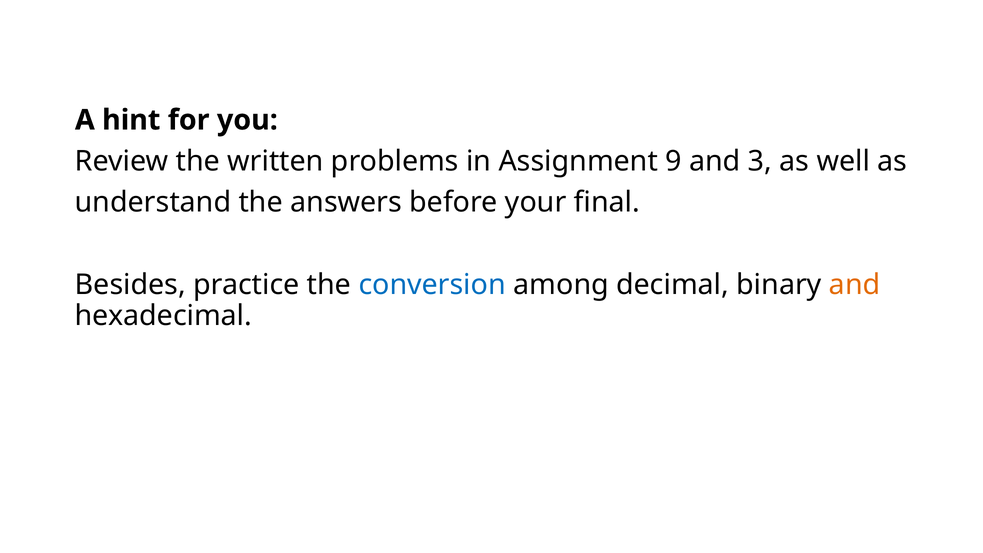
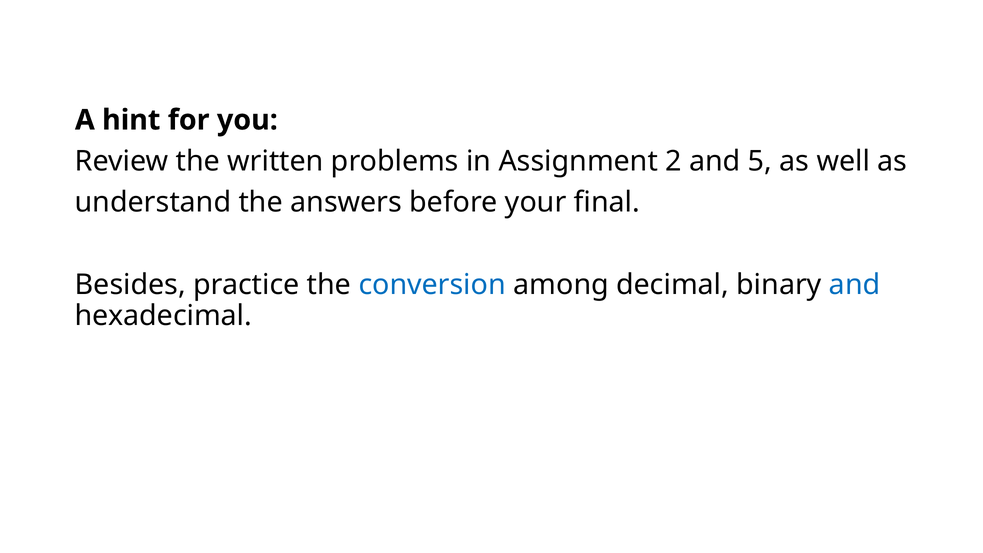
9: 9 -> 2 (674, 161)
3: 3 -> 5 (760, 161)
and colour: orange -> blue (855, 285)
